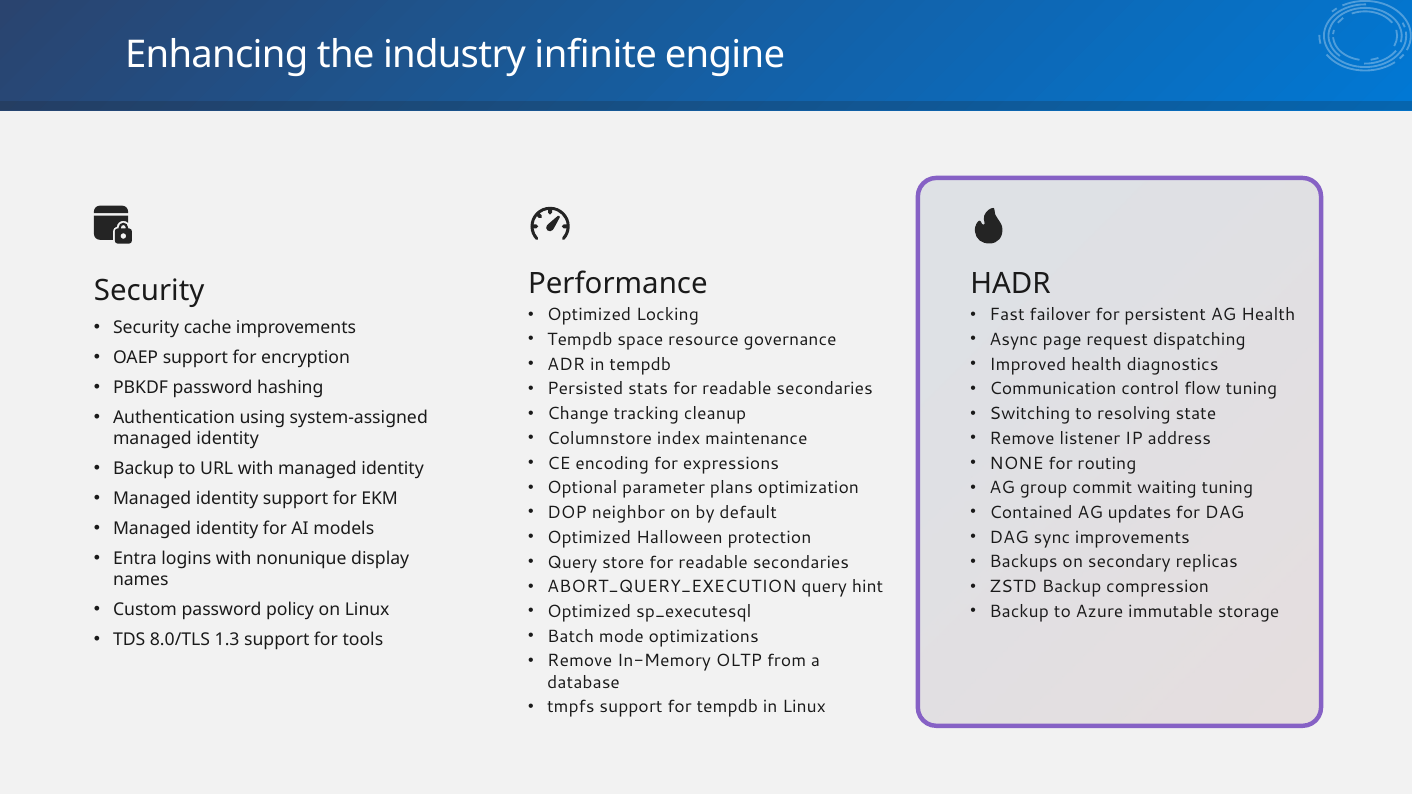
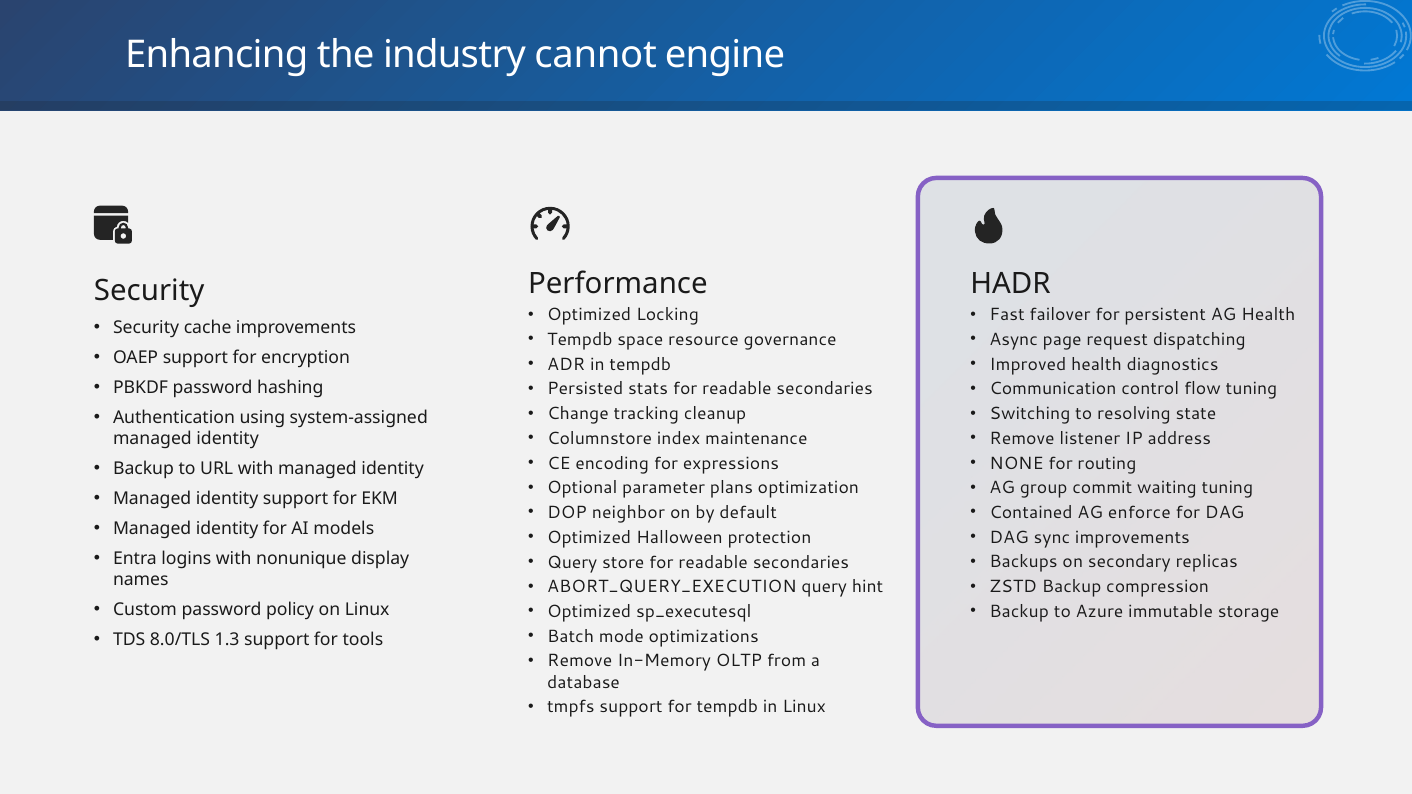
infinite: infinite -> cannot (596, 55)
updates: updates -> enforce (1139, 513)
